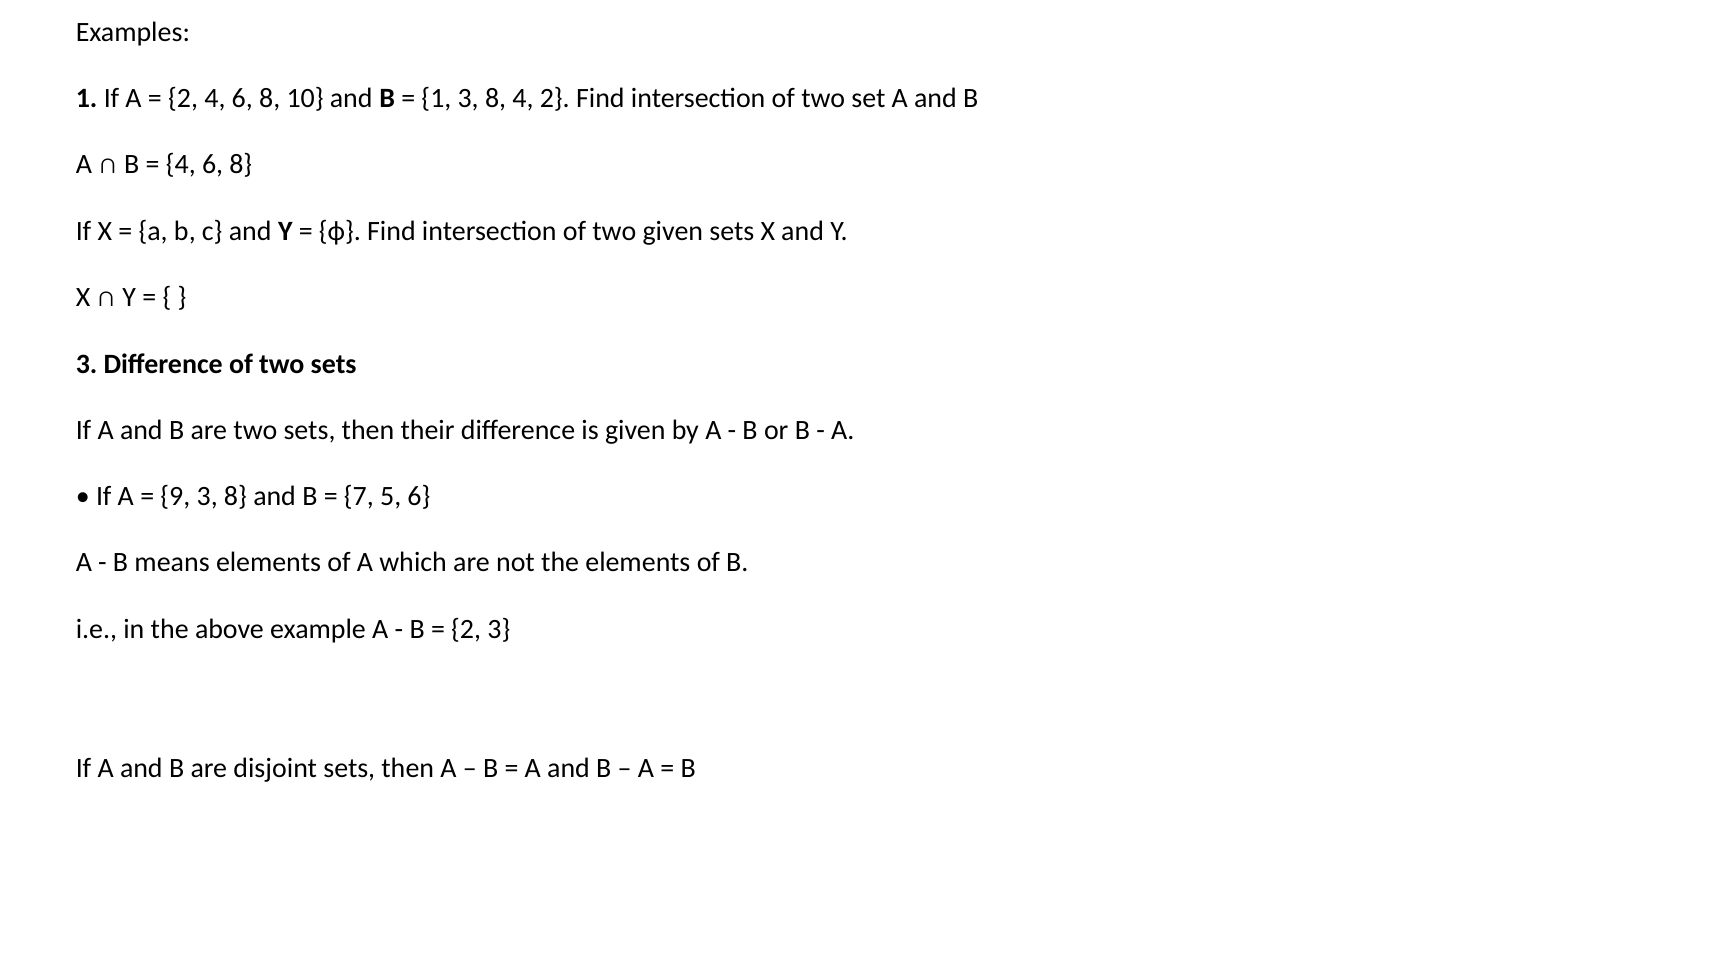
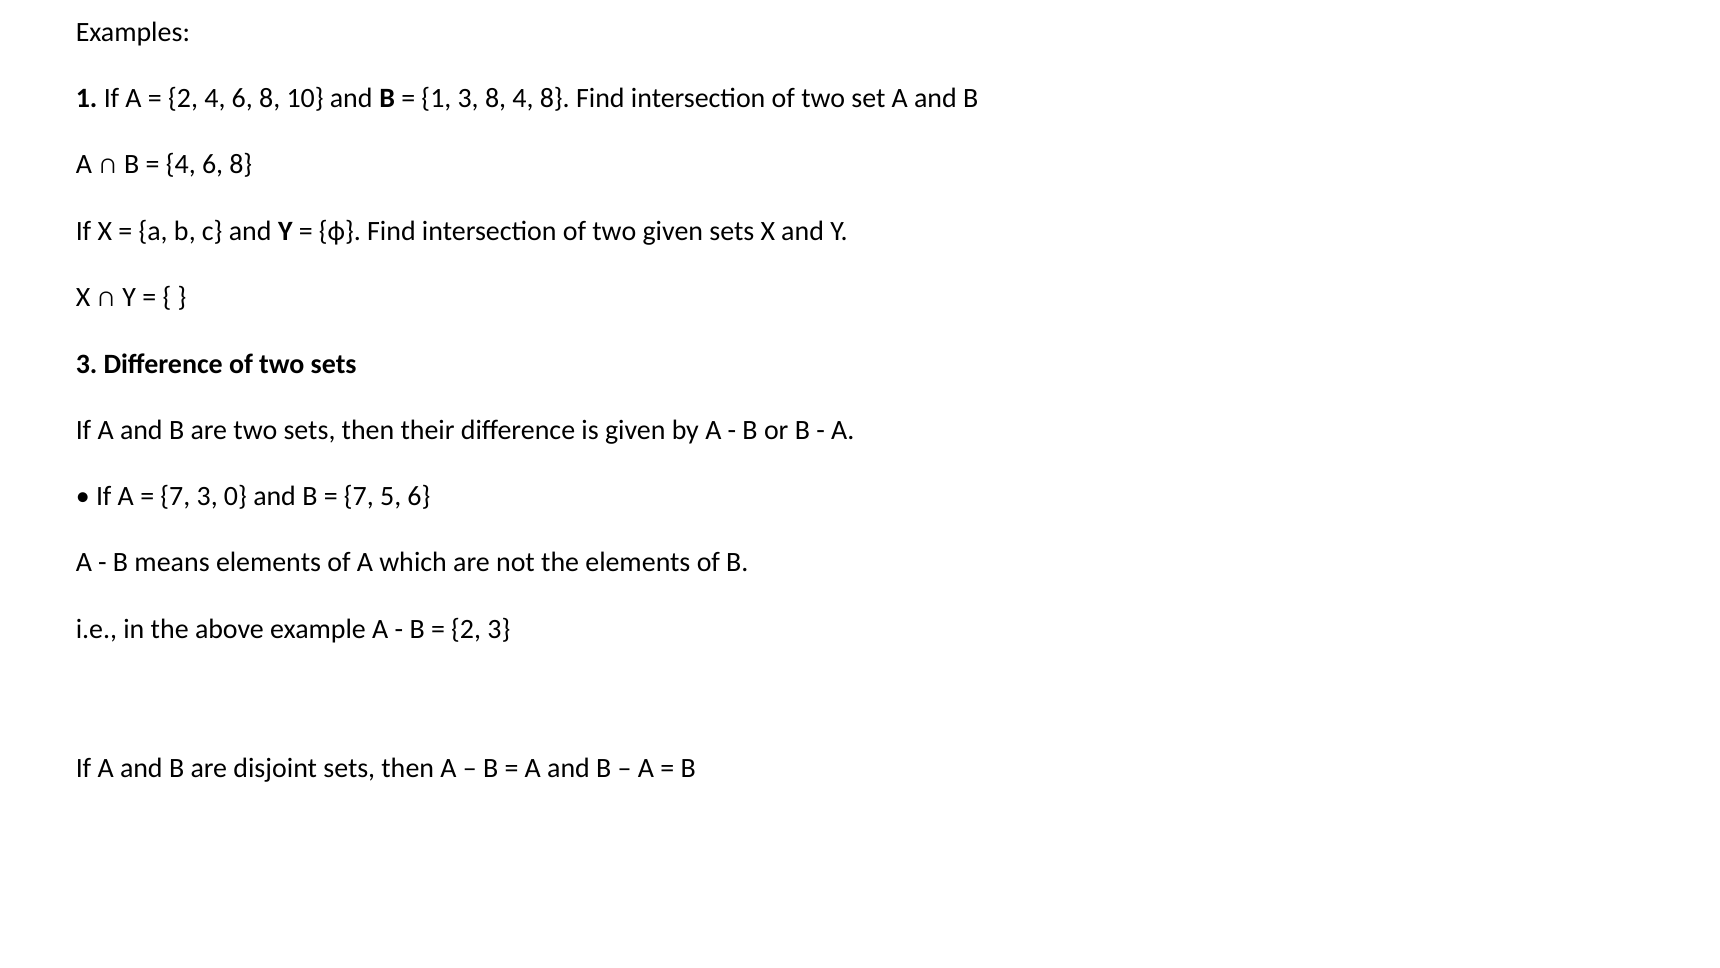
4 2: 2 -> 8 (555, 98)
9: 9 -> 7 (175, 496)
8: 8 -> 0 (235, 496)
